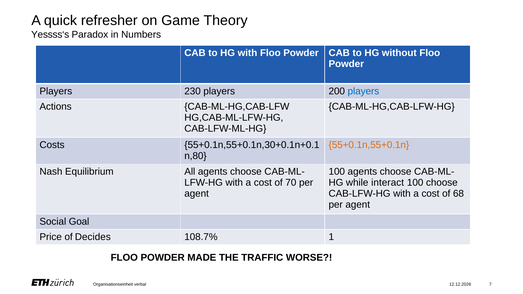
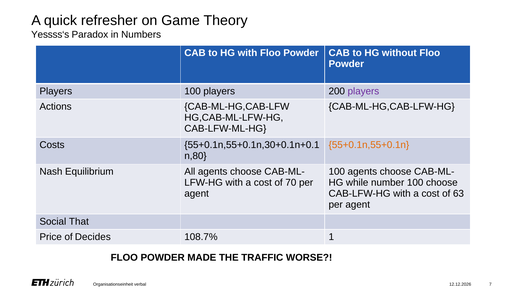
Players 230: 230 -> 100 (193, 91)
players colour: blue -> purple (363, 91)
interact: interact -> number (388, 183)
68: 68 -> 63 (458, 194)
Goal: Goal -> That (79, 222)
